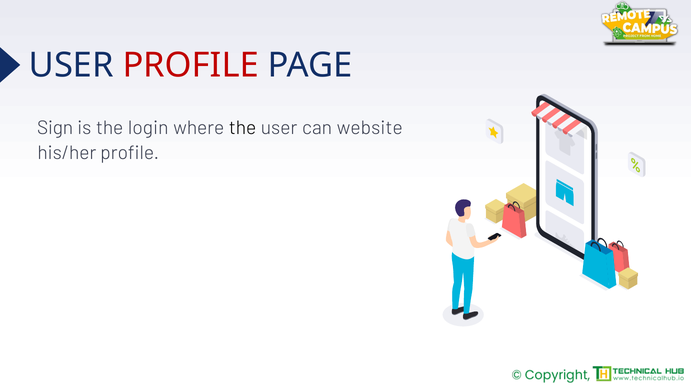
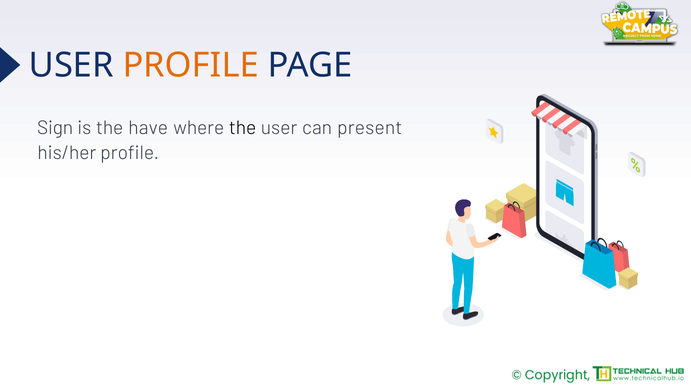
PROFILE colour: red -> orange (191, 66)
login: login -> have (148, 128)
website: website -> present (370, 128)
